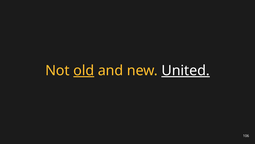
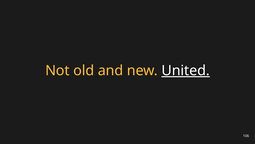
old underline: present -> none (84, 70)
